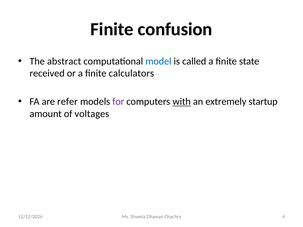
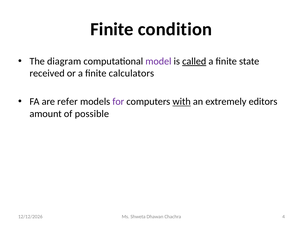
confusion: confusion -> condition (175, 29)
abstract: abstract -> diagram (64, 61)
model colour: blue -> purple (158, 61)
called underline: none -> present (194, 61)
startup: startup -> editors (263, 102)
voltages: voltages -> possible (92, 114)
